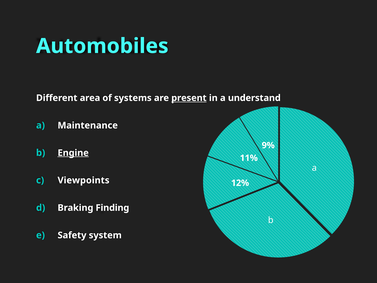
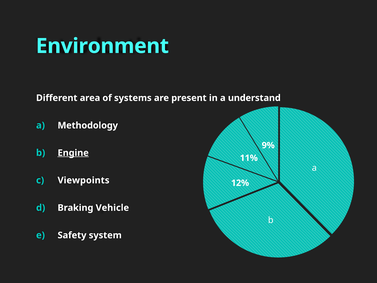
Automobiles: Automobiles -> Environment (102, 46)
present underline: present -> none (189, 98)
Maintenance: Maintenance -> Methodology (88, 125)
Finding: Finding -> Vehicle (112, 208)
